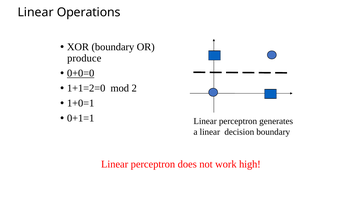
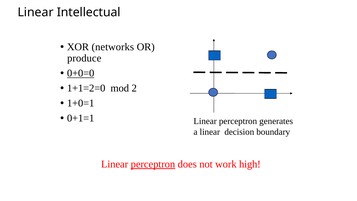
Operations: Operations -> Intellectual (89, 12)
XOR boundary: boundary -> networks (113, 47)
perceptron underline: none -> present (153, 164)
